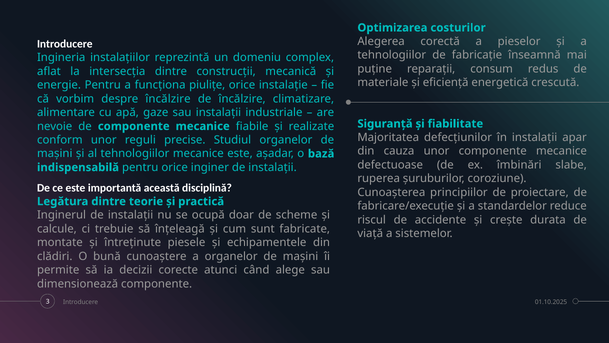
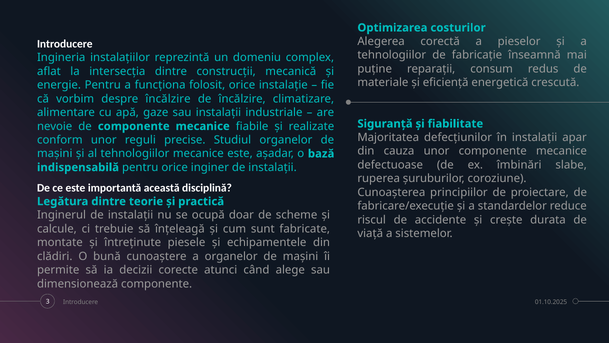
piulițe: piulițe -> folosit (207, 85)
